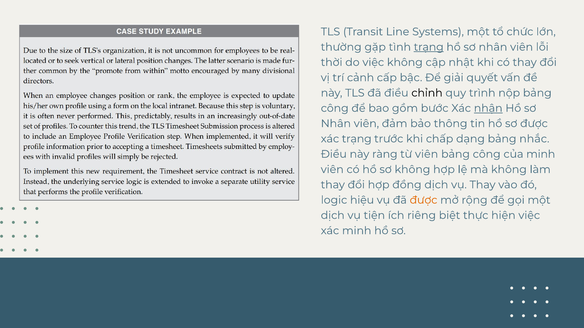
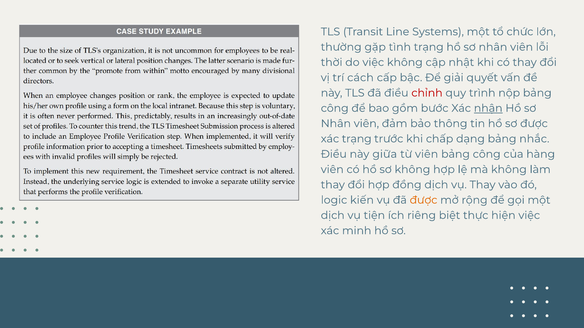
trạng underline: present -> none (429, 47)
cảnh: cảnh -> cách (360, 78)
chỉnh colour: black -> red (427, 93)
ràng: ràng -> giữa (385, 154)
của minh: minh -> hàng (541, 154)
hiệu: hiệu -> kiến (362, 200)
